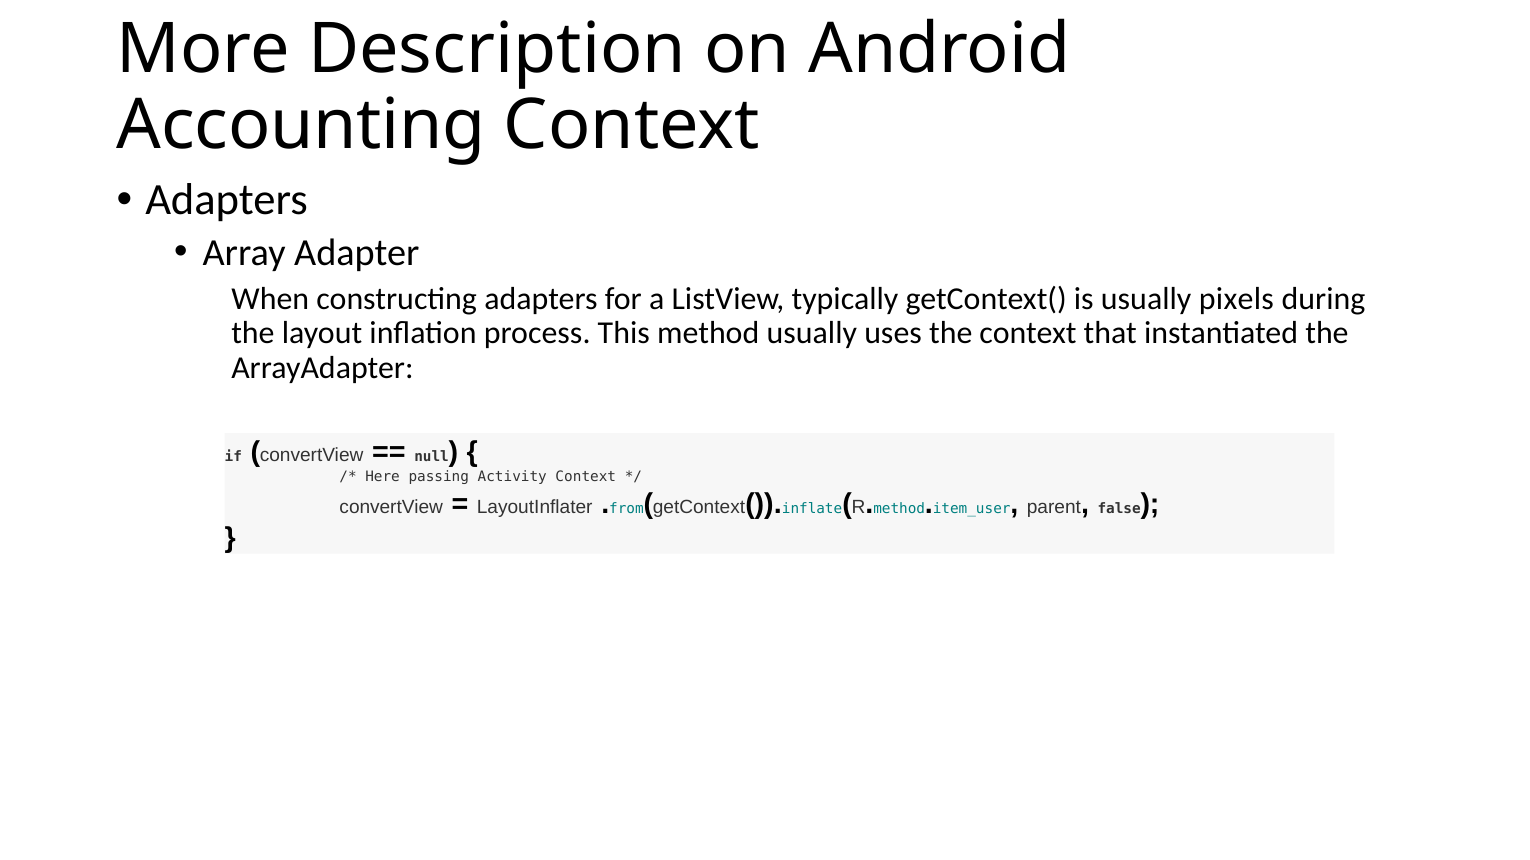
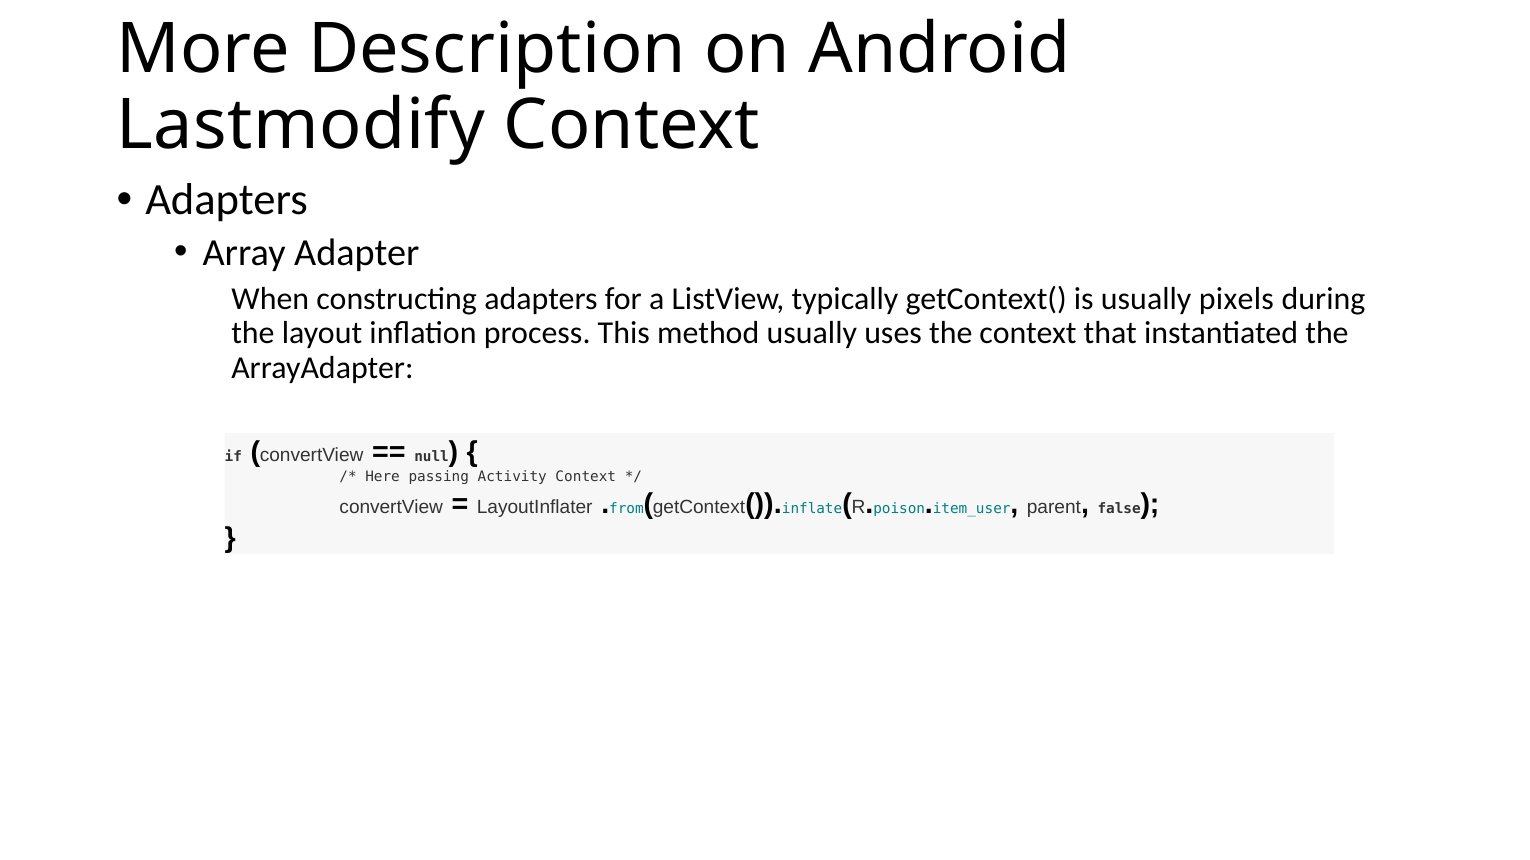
Accounting: Accounting -> Lastmodify (301, 125)
method: method -> poison (899, 509)
